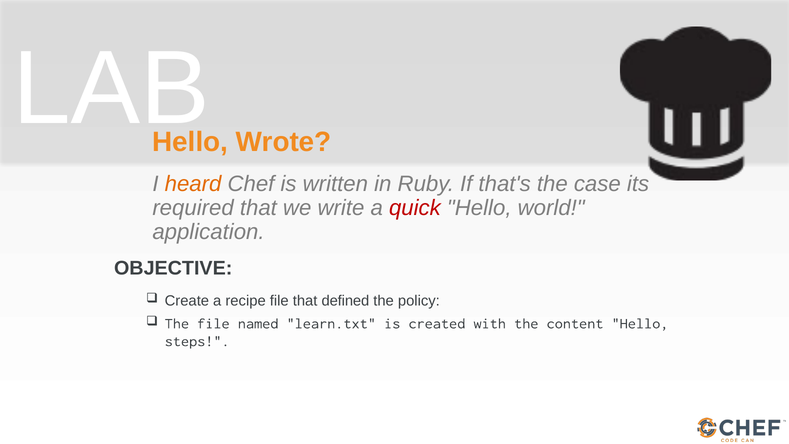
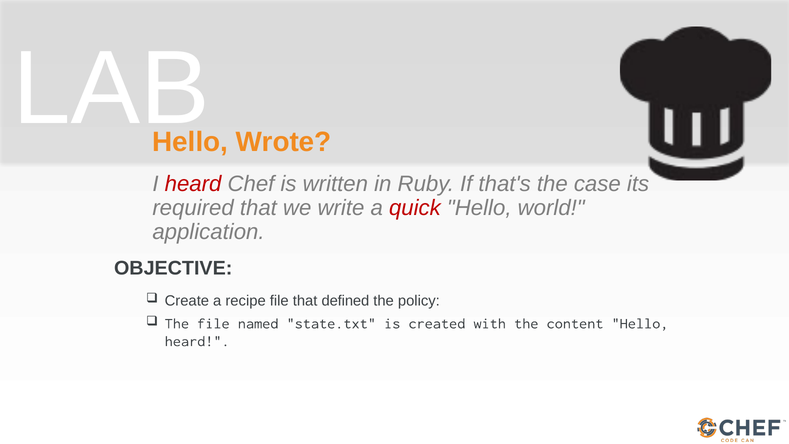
heard colour: orange -> red (193, 184)
learn.txt: learn.txt -> state.txt (331, 323)
steps: steps -> heard (197, 341)
